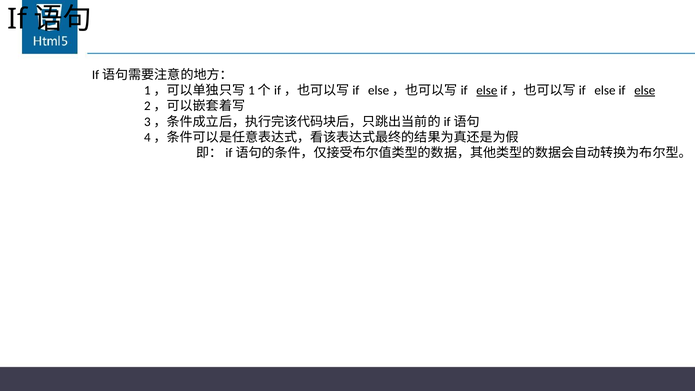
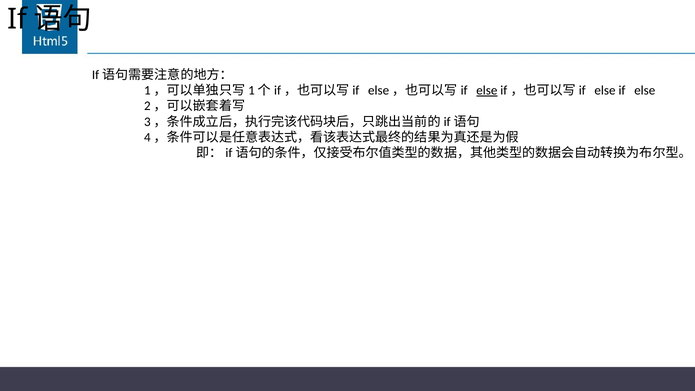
else underline: present -> none (645, 90)
